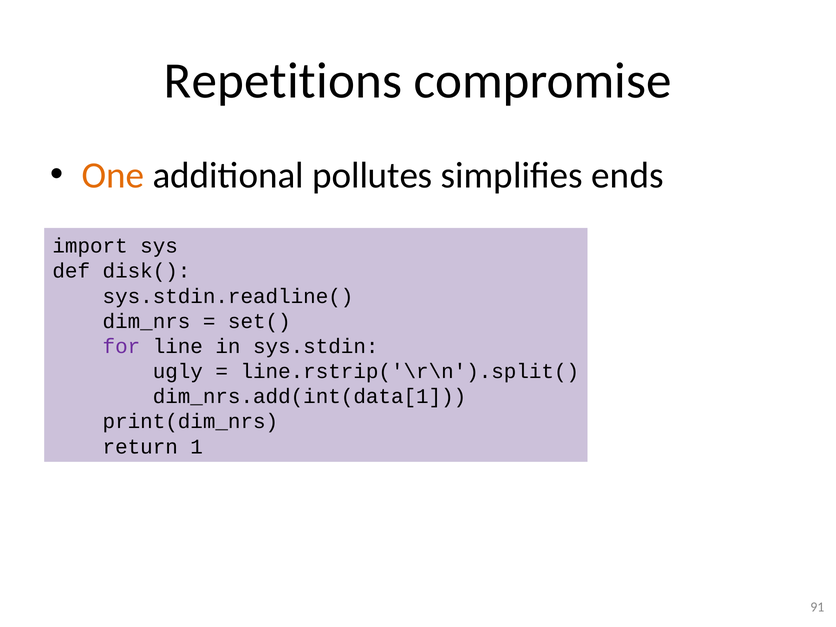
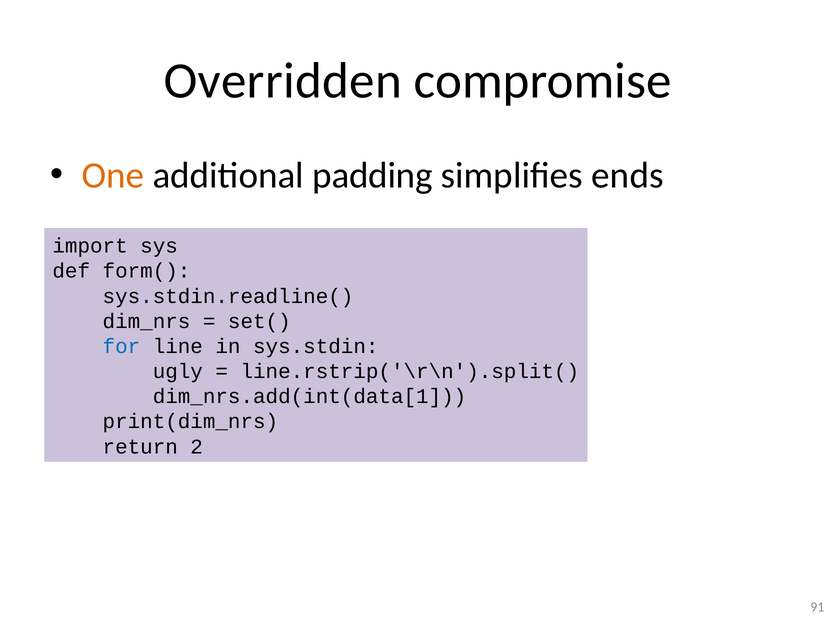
Repetitions: Repetitions -> Overridden (283, 81)
pollutes: pollutes -> padding (373, 175)
disk(: disk( -> form( (146, 271)
for colour: purple -> blue (121, 346)
1: 1 -> 2 (197, 447)
